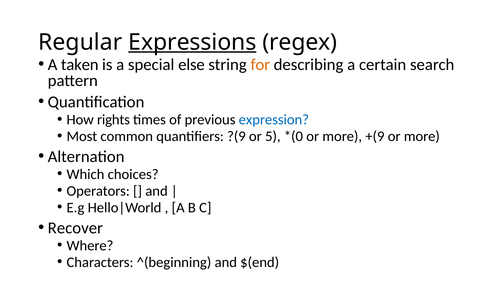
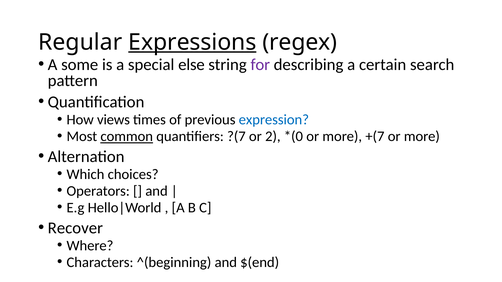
taken: taken -> some (80, 65)
for colour: orange -> purple (260, 65)
rights: rights -> views (113, 120)
common underline: none -> present (127, 137)
?(9: ?(9 -> ?(7 (236, 137)
5: 5 -> 2 (273, 137)
+(9: +(9 -> +(7 (375, 137)
